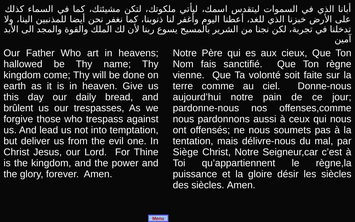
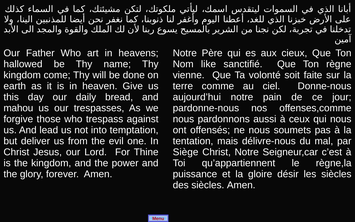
fais: fais -> like (208, 64)
brûlent: brûlent -> mahou (18, 108)
